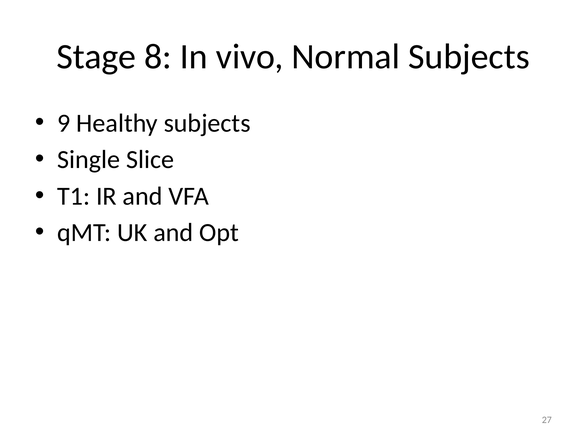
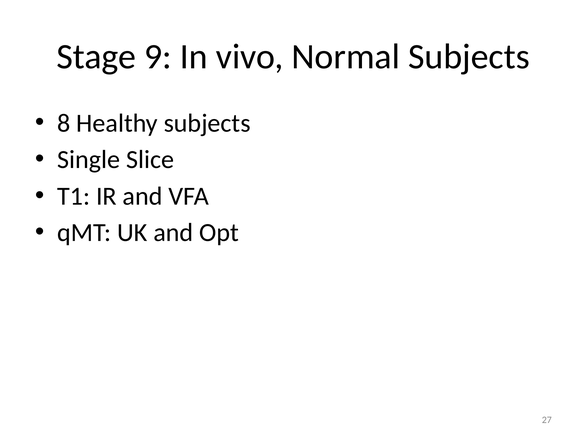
8: 8 -> 9 (158, 57)
9: 9 -> 8 (64, 123)
